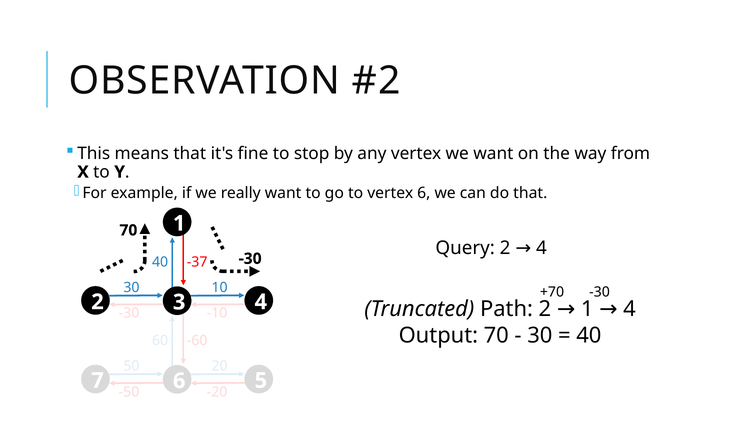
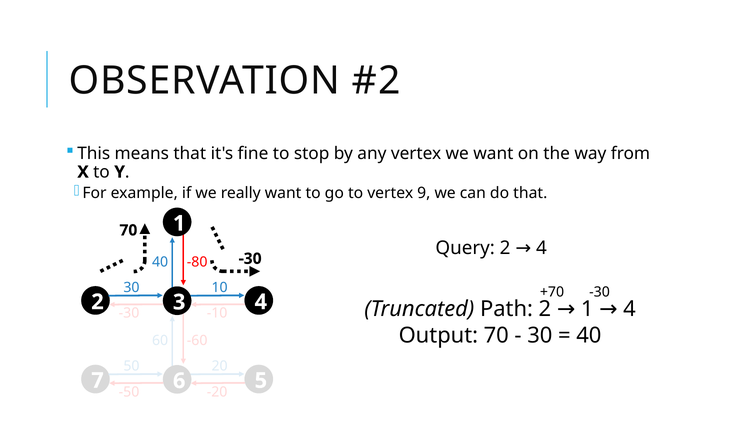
vertex 6: 6 -> 9 (424, 193)
-37: -37 -> -80 (197, 262)
